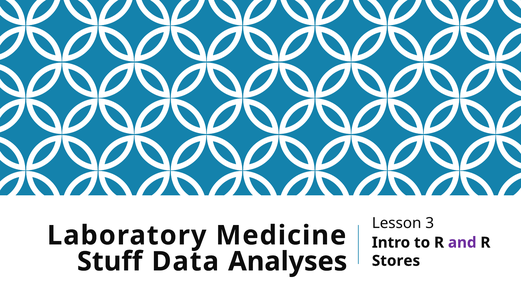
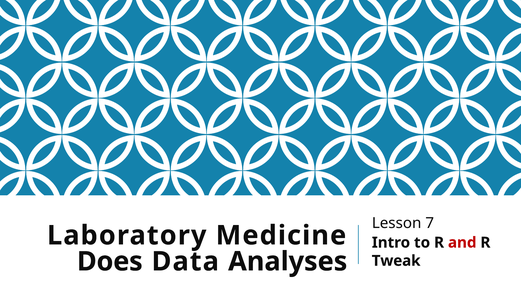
3: 3 -> 7 (430, 223)
and colour: purple -> red (462, 243)
Stuff: Stuff -> Does (110, 262)
Stores: Stores -> Tweak (396, 261)
